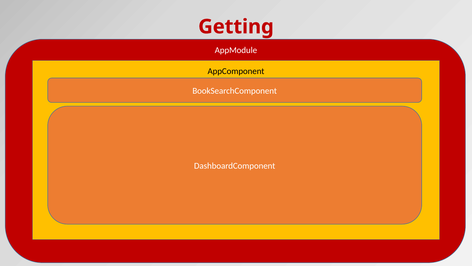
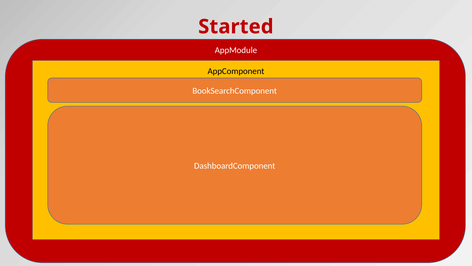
Getting: Getting -> Started (236, 27)
